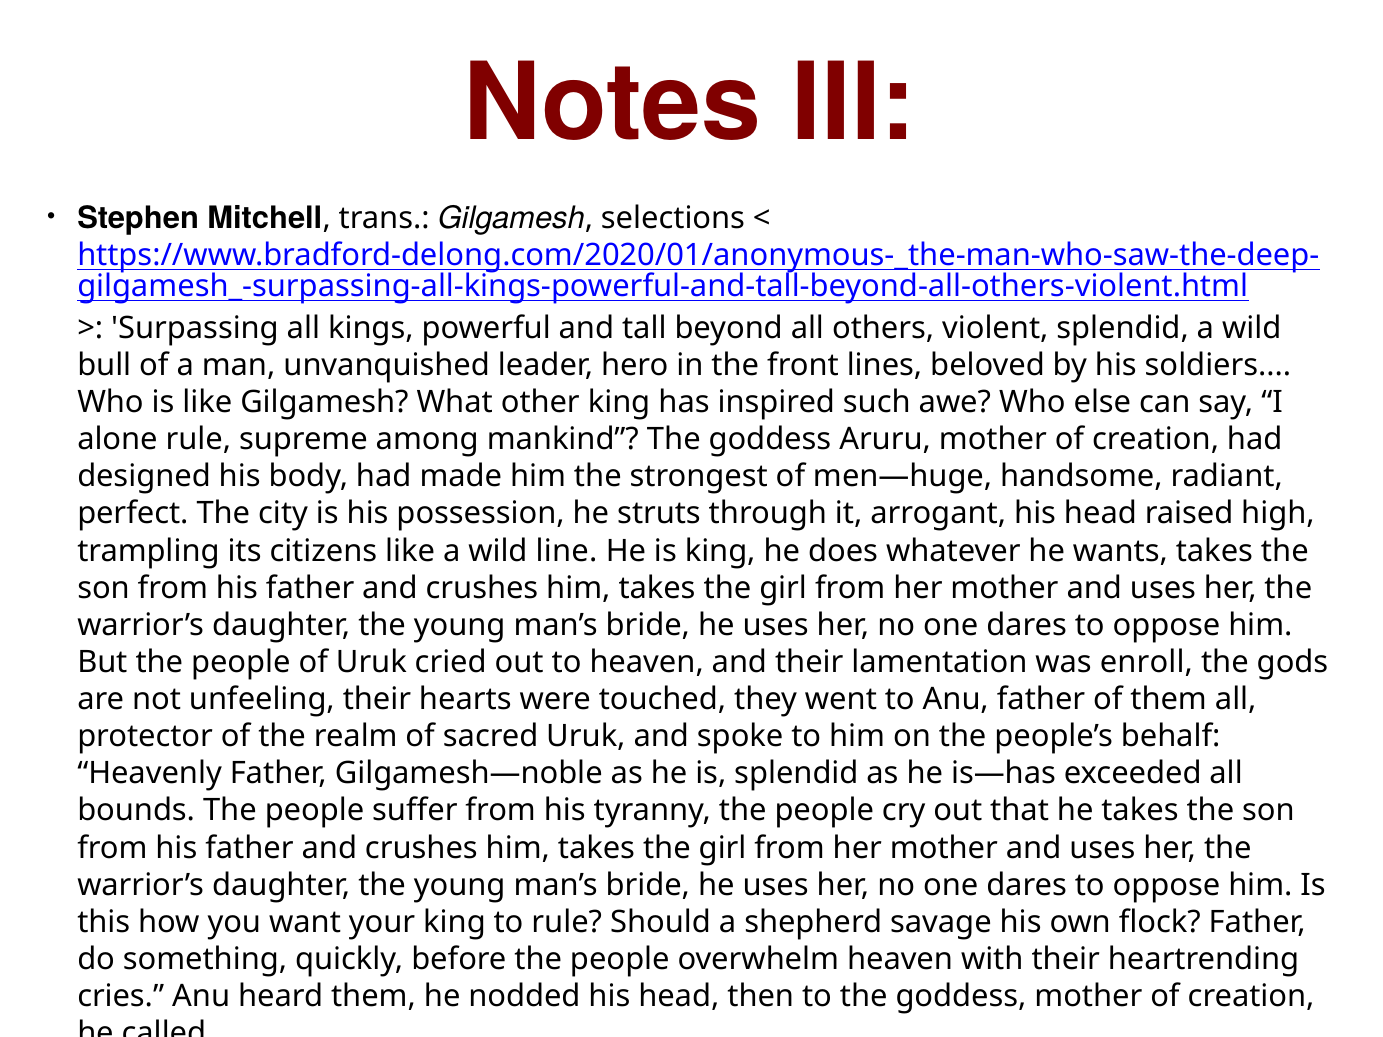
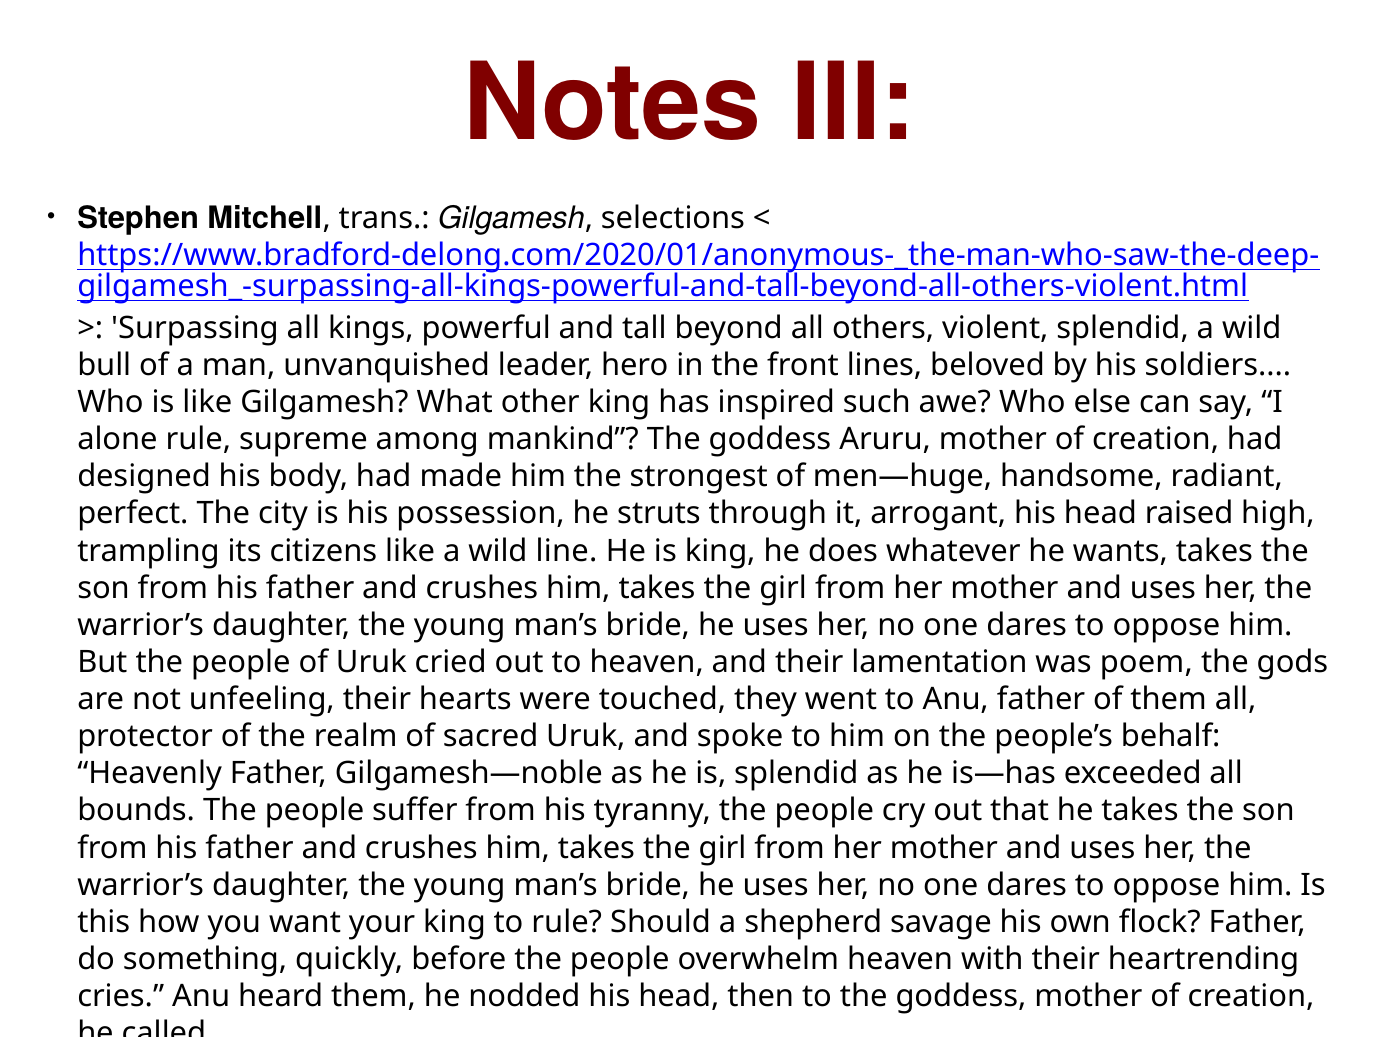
enroll: enroll -> poem (1146, 662)
